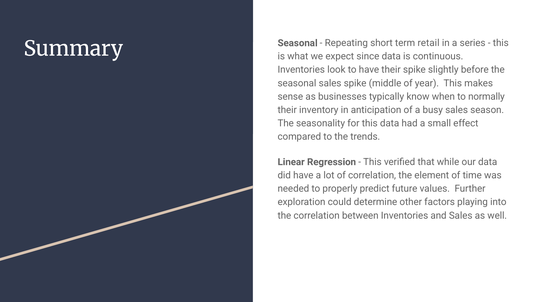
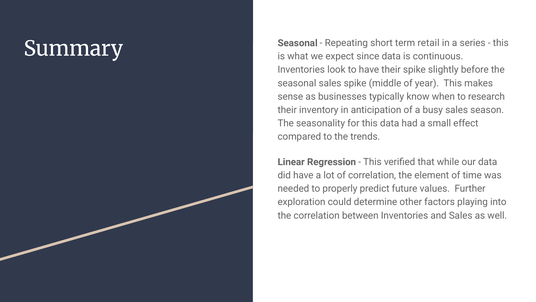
normally: normally -> research (486, 96)
